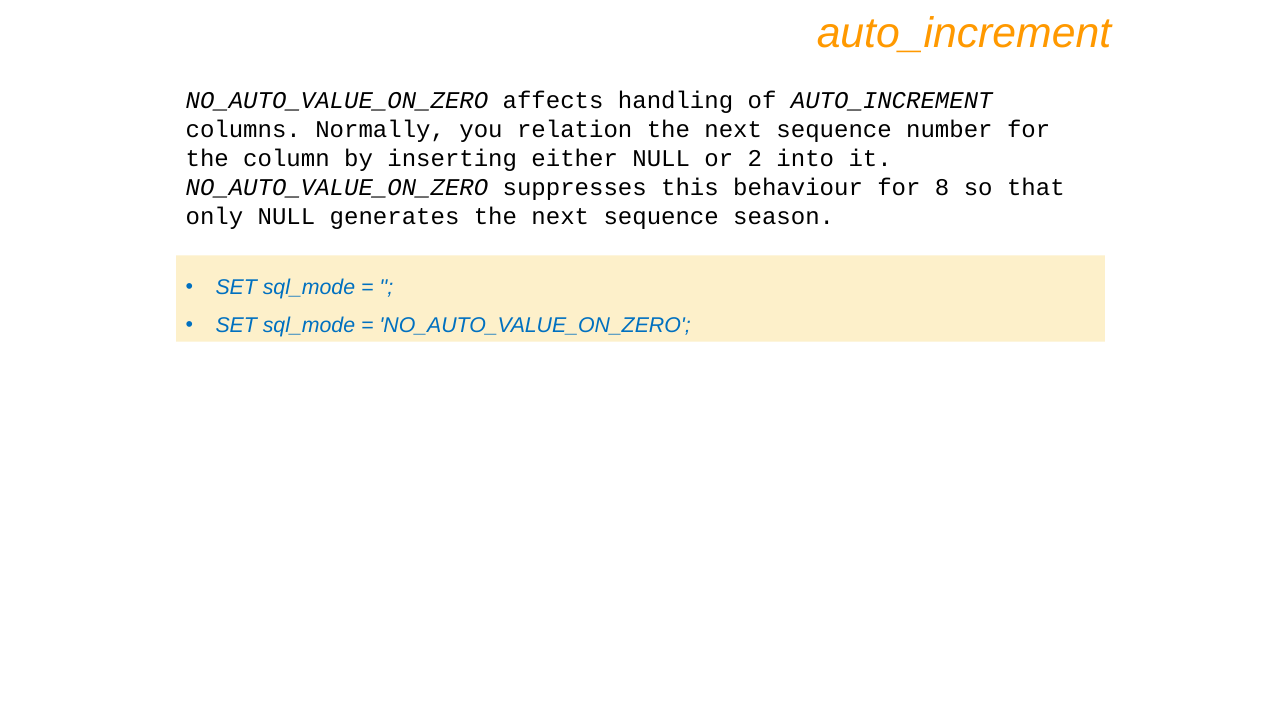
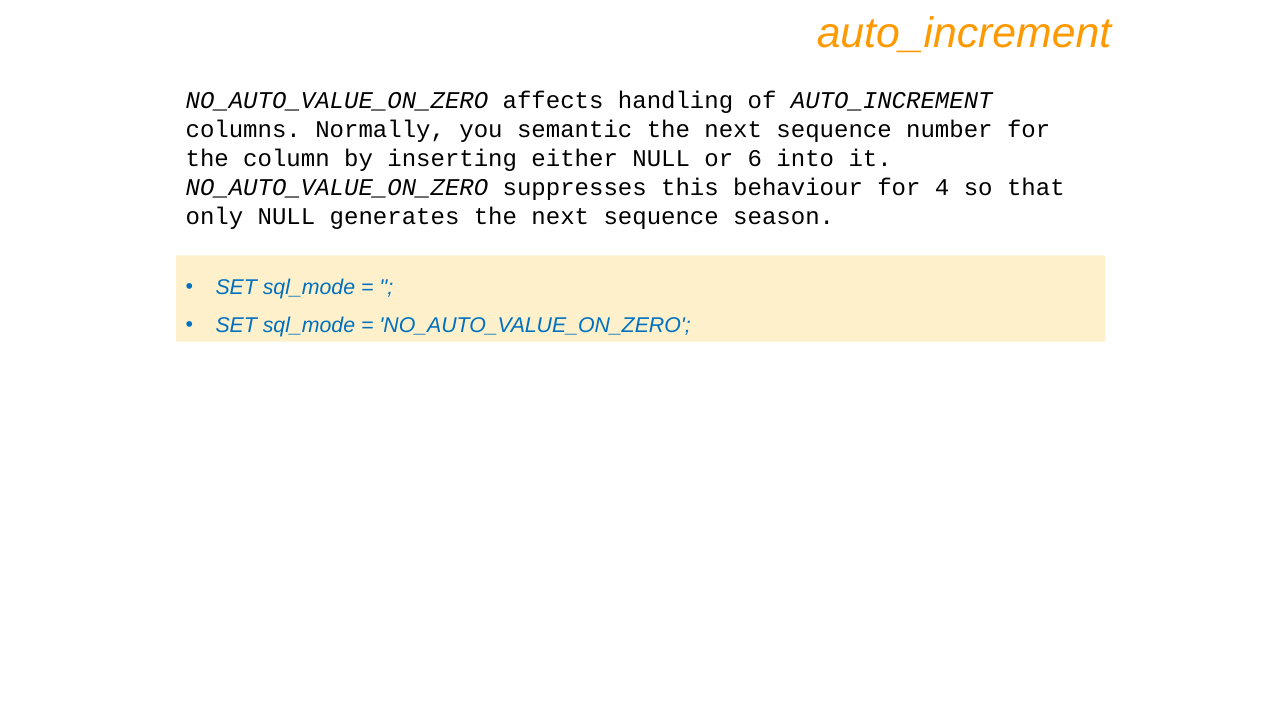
relation: relation -> semantic (575, 130)
2: 2 -> 6 (755, 159)
8: 8 -> 4 (942, 187)
